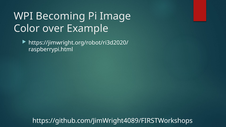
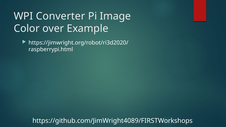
Becoming: Becoming -> Converter (61, 16)
